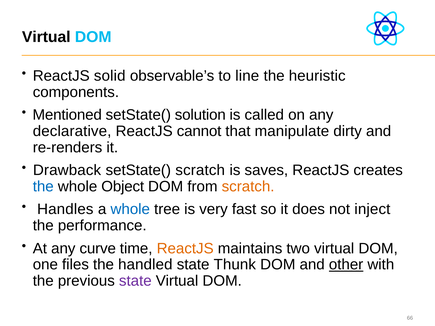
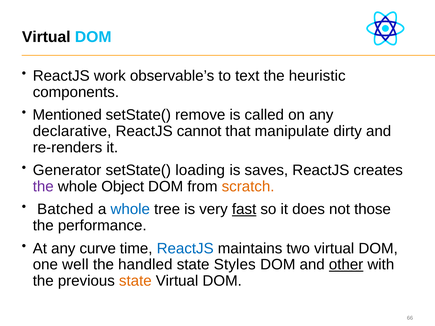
solid: solid -> work (110, 76)
line: line -> text (247, 76)
solution: solution -> remove (200, 115)
Drawback: Drawback -> Generator (67, 170)
setState( scratch: scratch -> loading (200, 170)
the colour: blue -> purple (43, 187)
Handles: Handles -> Batched (65, 209)
fast underline: none -> present (244, 209)
inject: inject -> those (373, 209)
ReactJS colour: orange -> blue (185, 249)
files: files -> well (75, 265)
Thunk: Thunk -> Styles (235, 265)
state colour: purple -> orange (135, 281)
